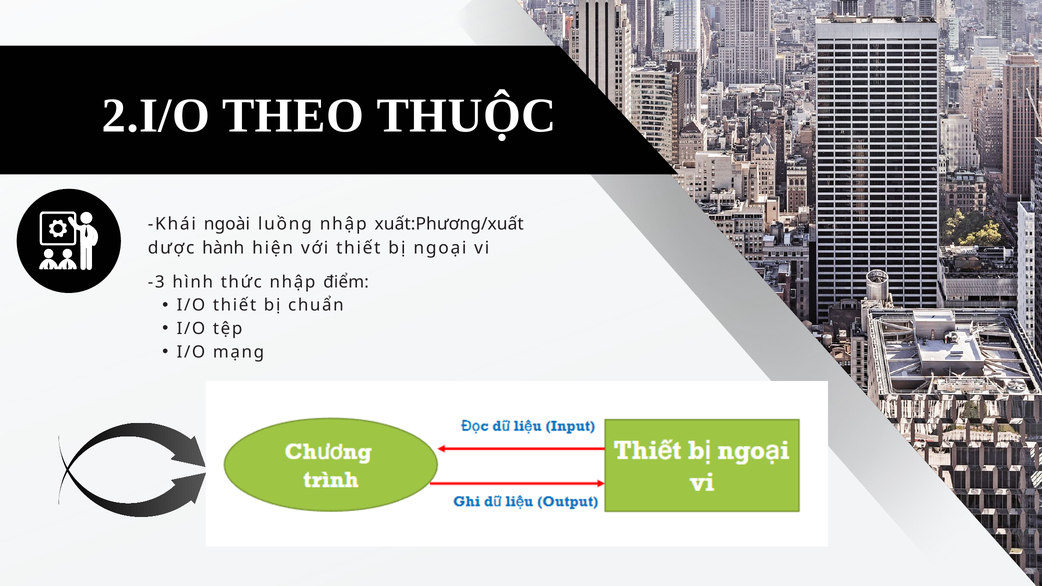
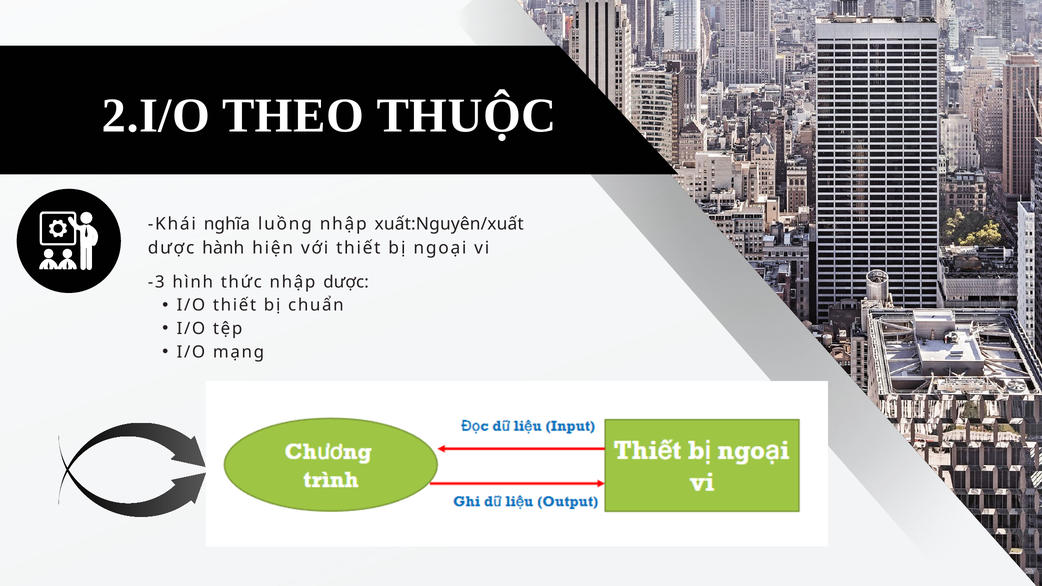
ngoài: ngoài -> nghĩa (227, 224)
xuất:Phương/xuất: xuất:Phương/xuất -> xuất:Nguyên/xuất (449, 224)
nhập điểm: điểm -> dược (346, 282)
